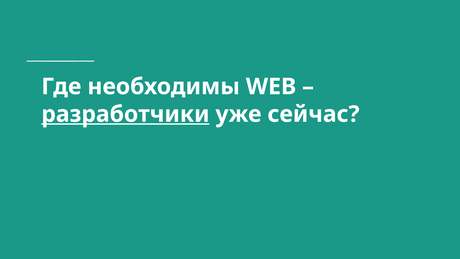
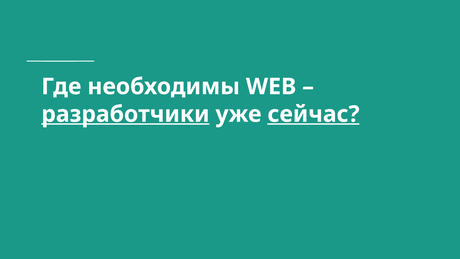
сейчас underline: none -> present (313, 114)
